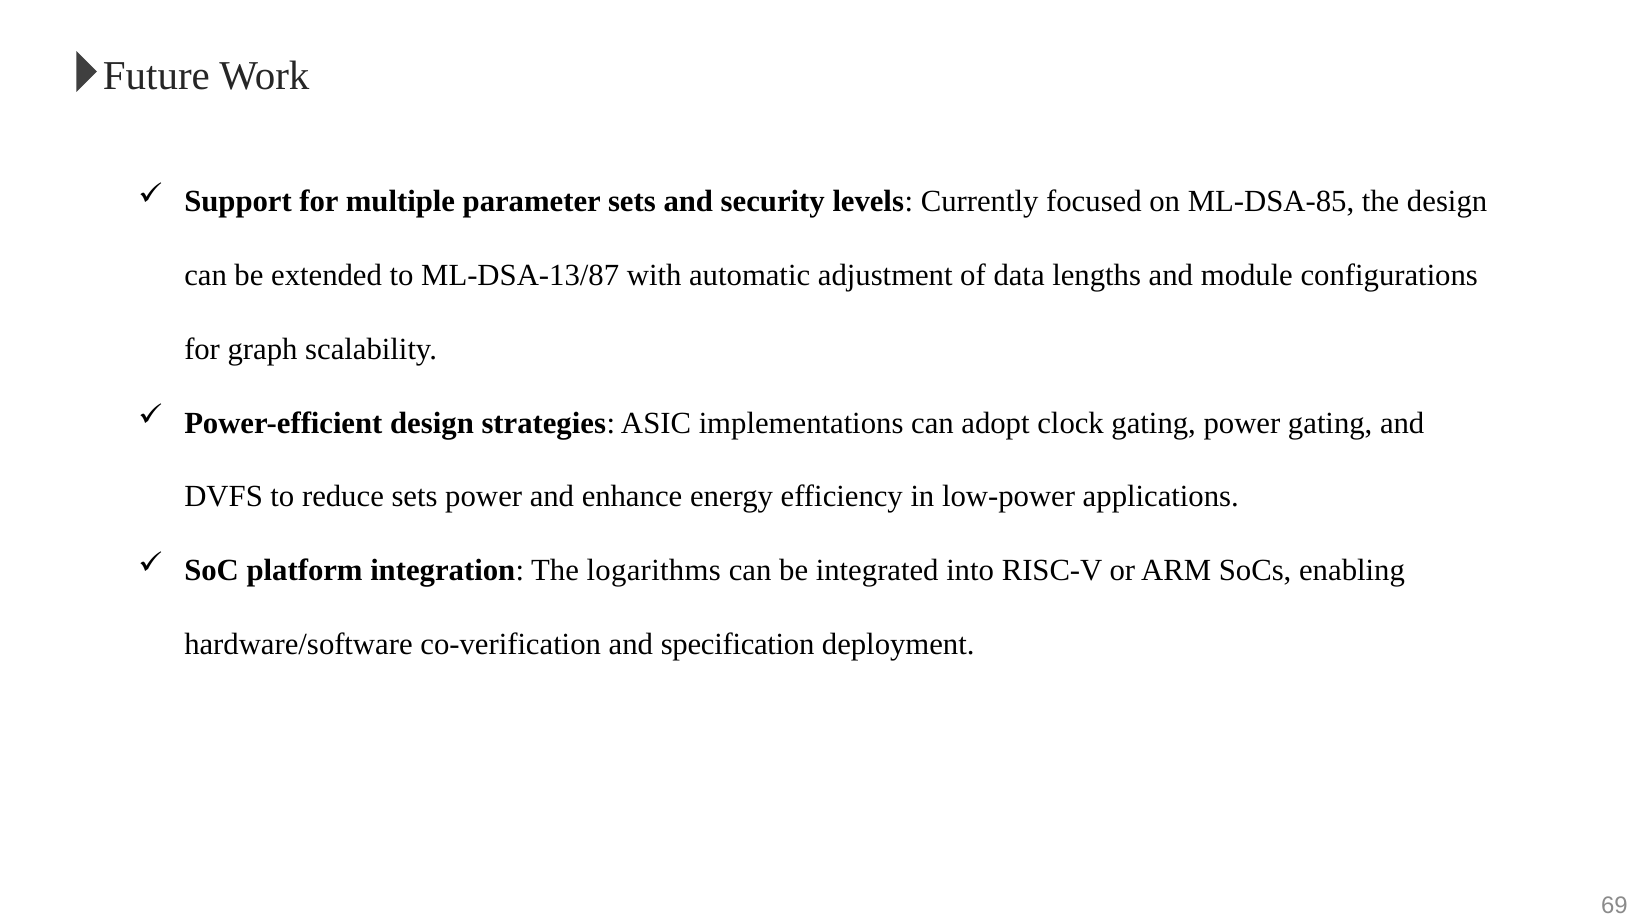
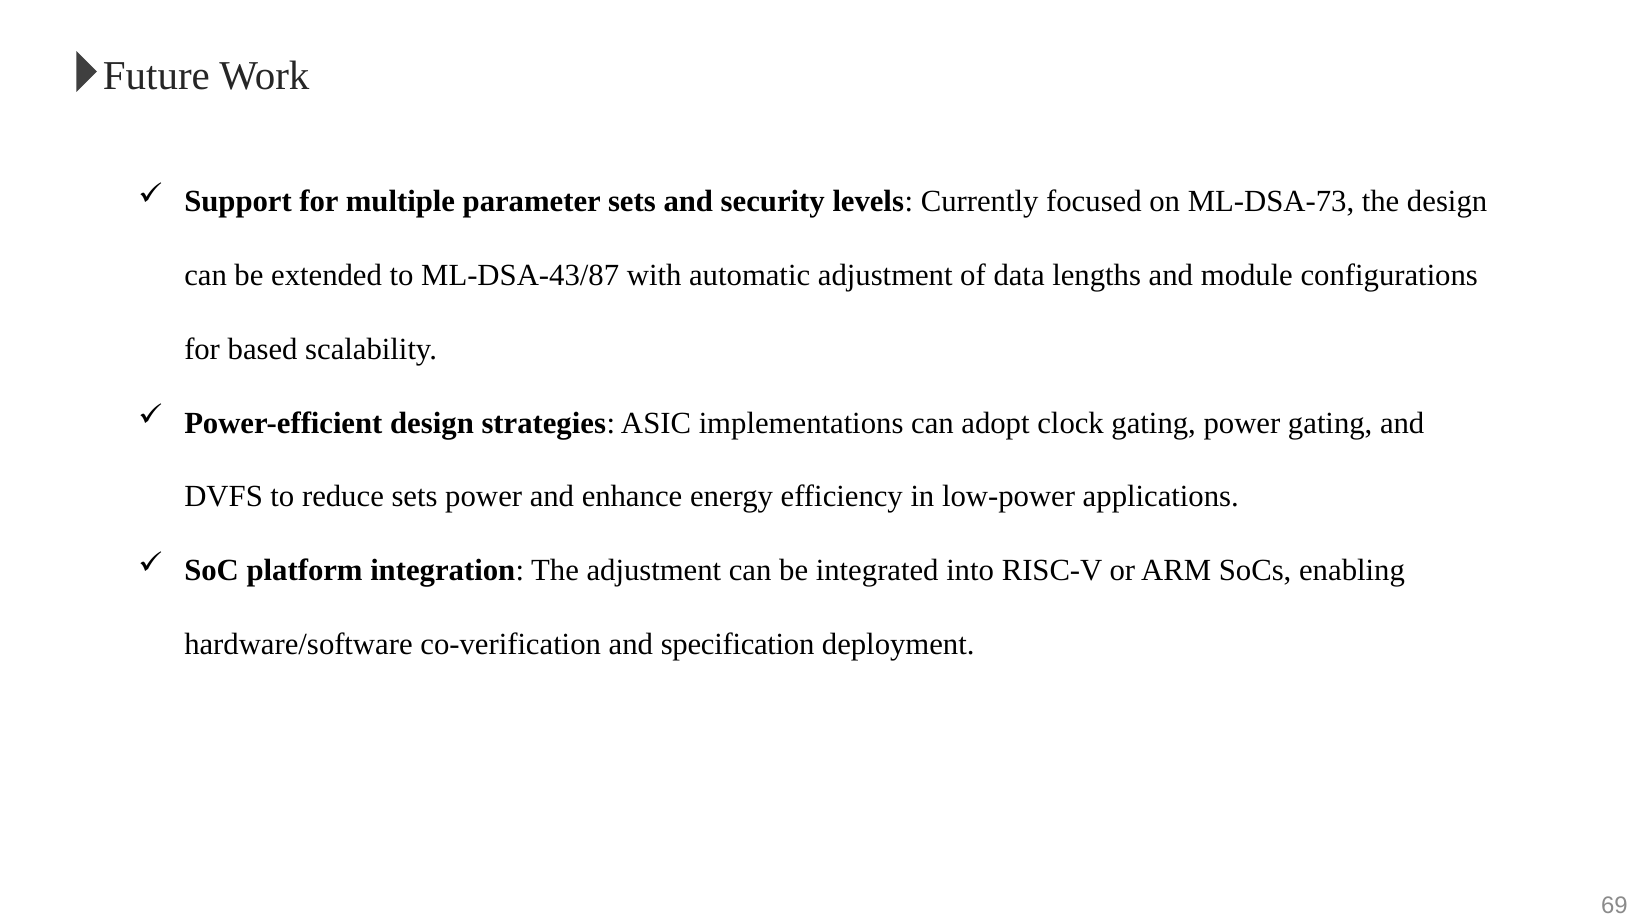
ML-DSA-85: ML-DSA-85 -> ML-DSA-73 (1271, 202)
ML-DSA-13/87: ML-DSA-13/87 -> ML-DSA-43/87 (520, 276)
graph: graph -> based (263, 349)
The logarithms: logarithms -> adjustment (654, 571)
